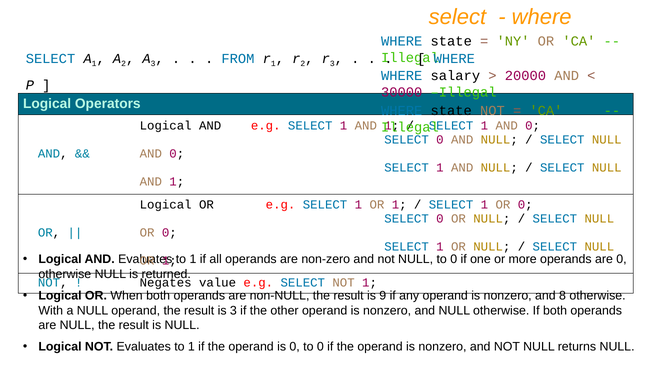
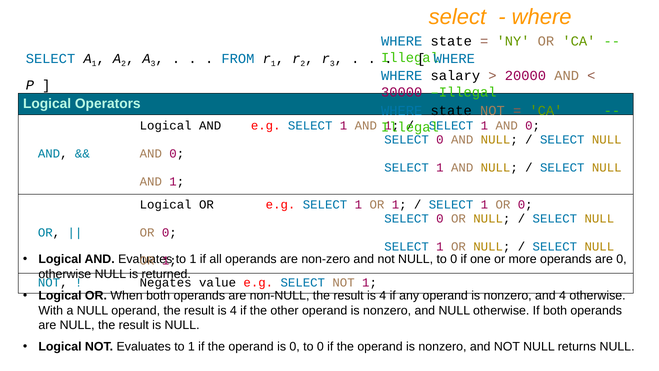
9: 9 -> 4 (383, 295)
and 8: 8 -> 4 (563, 295)
3: 3 -> 4 (233, 310)
